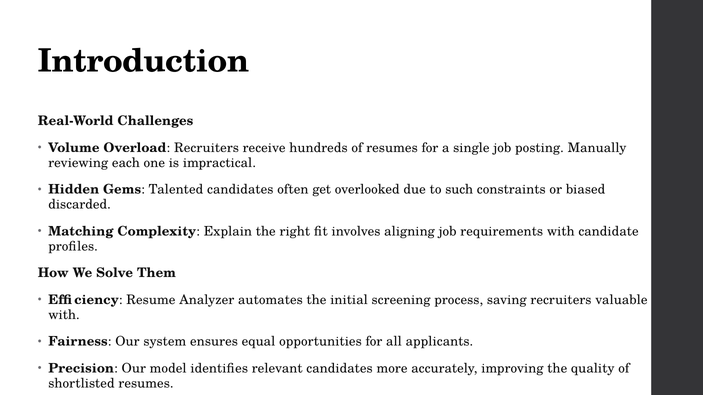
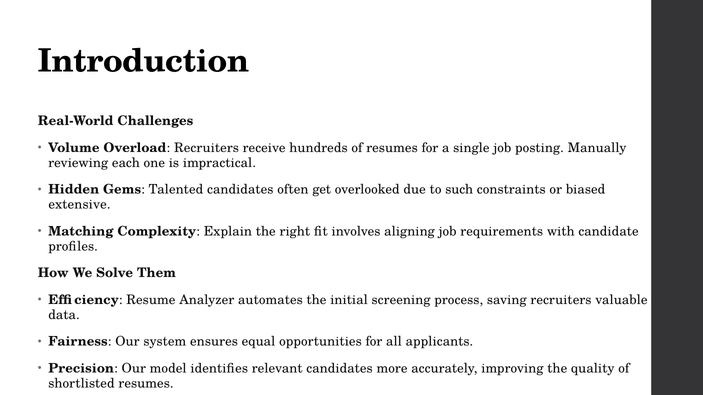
discarded: discarded -> extensive (80, 205)
with: with -> data (64, 315)
